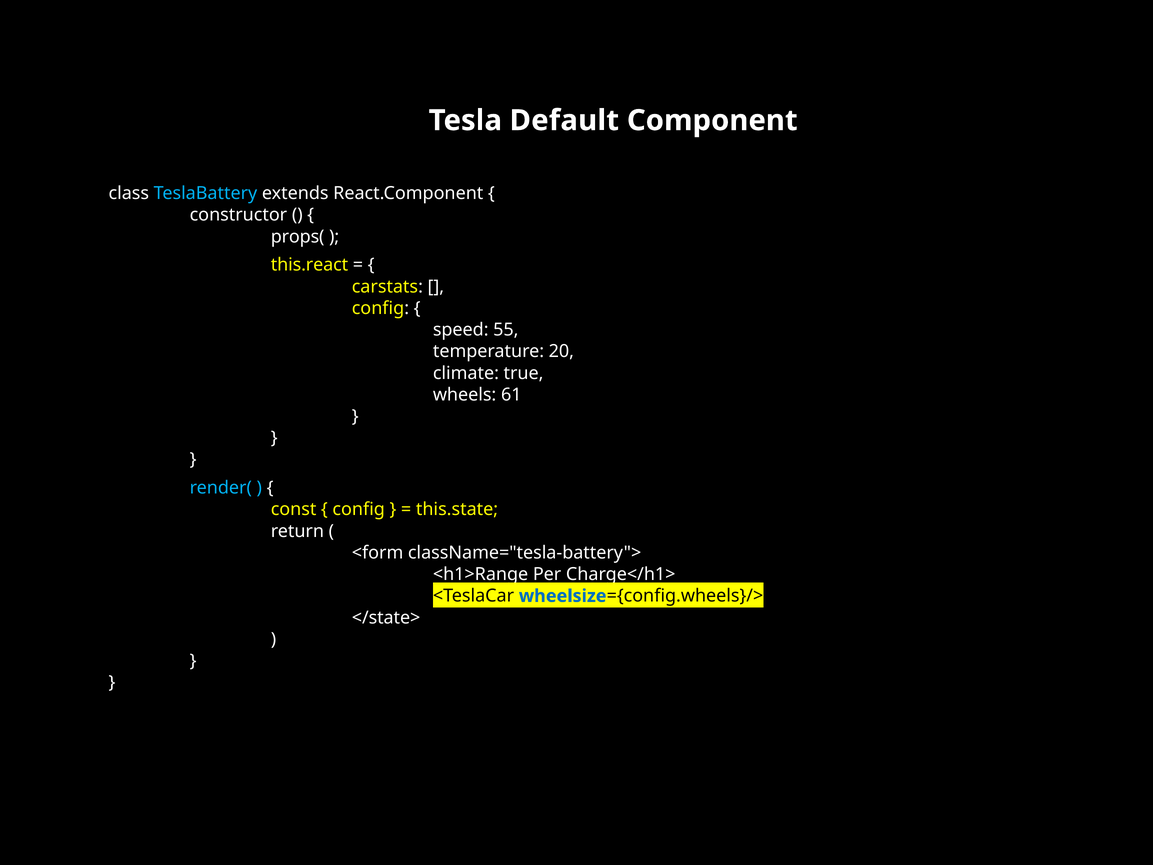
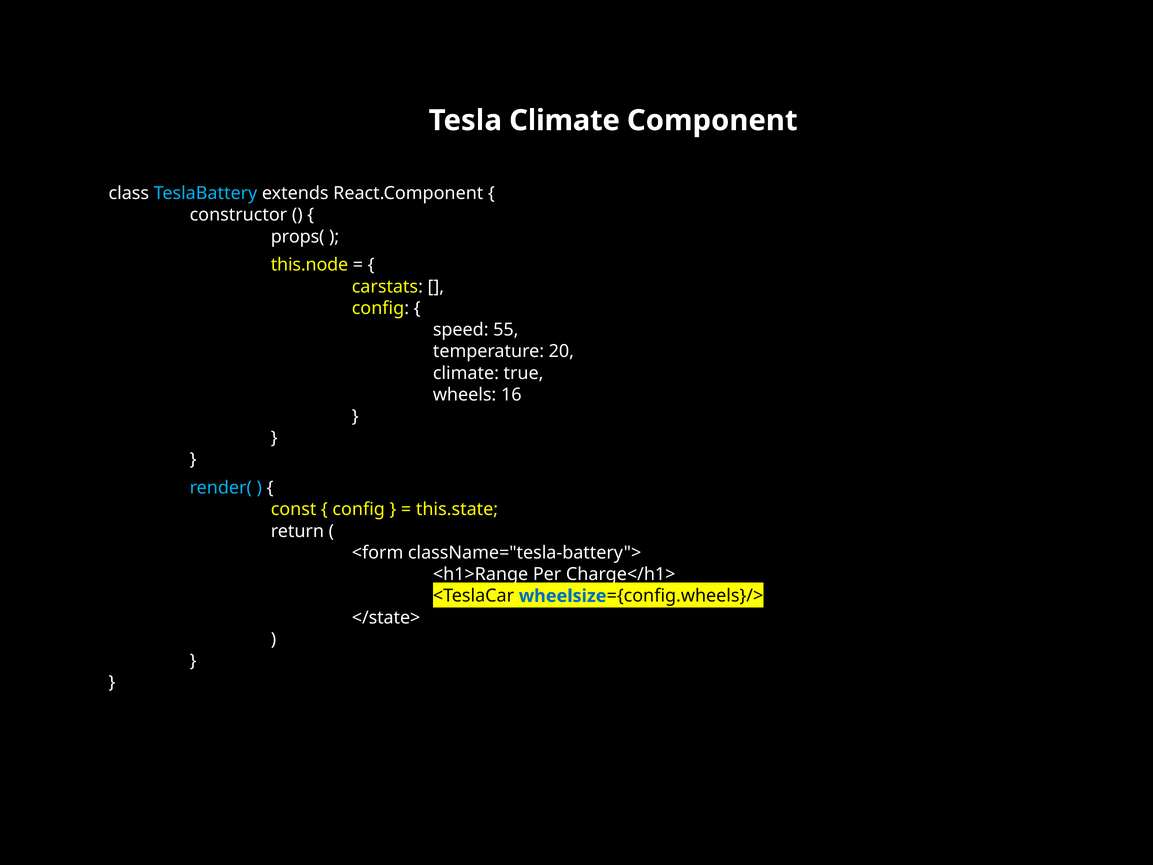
Tesla Default: Default -> Climate (565, 120)
this.react: this.react -> this.node (310, 265)
61: 61 -> 16 (511, 395)
